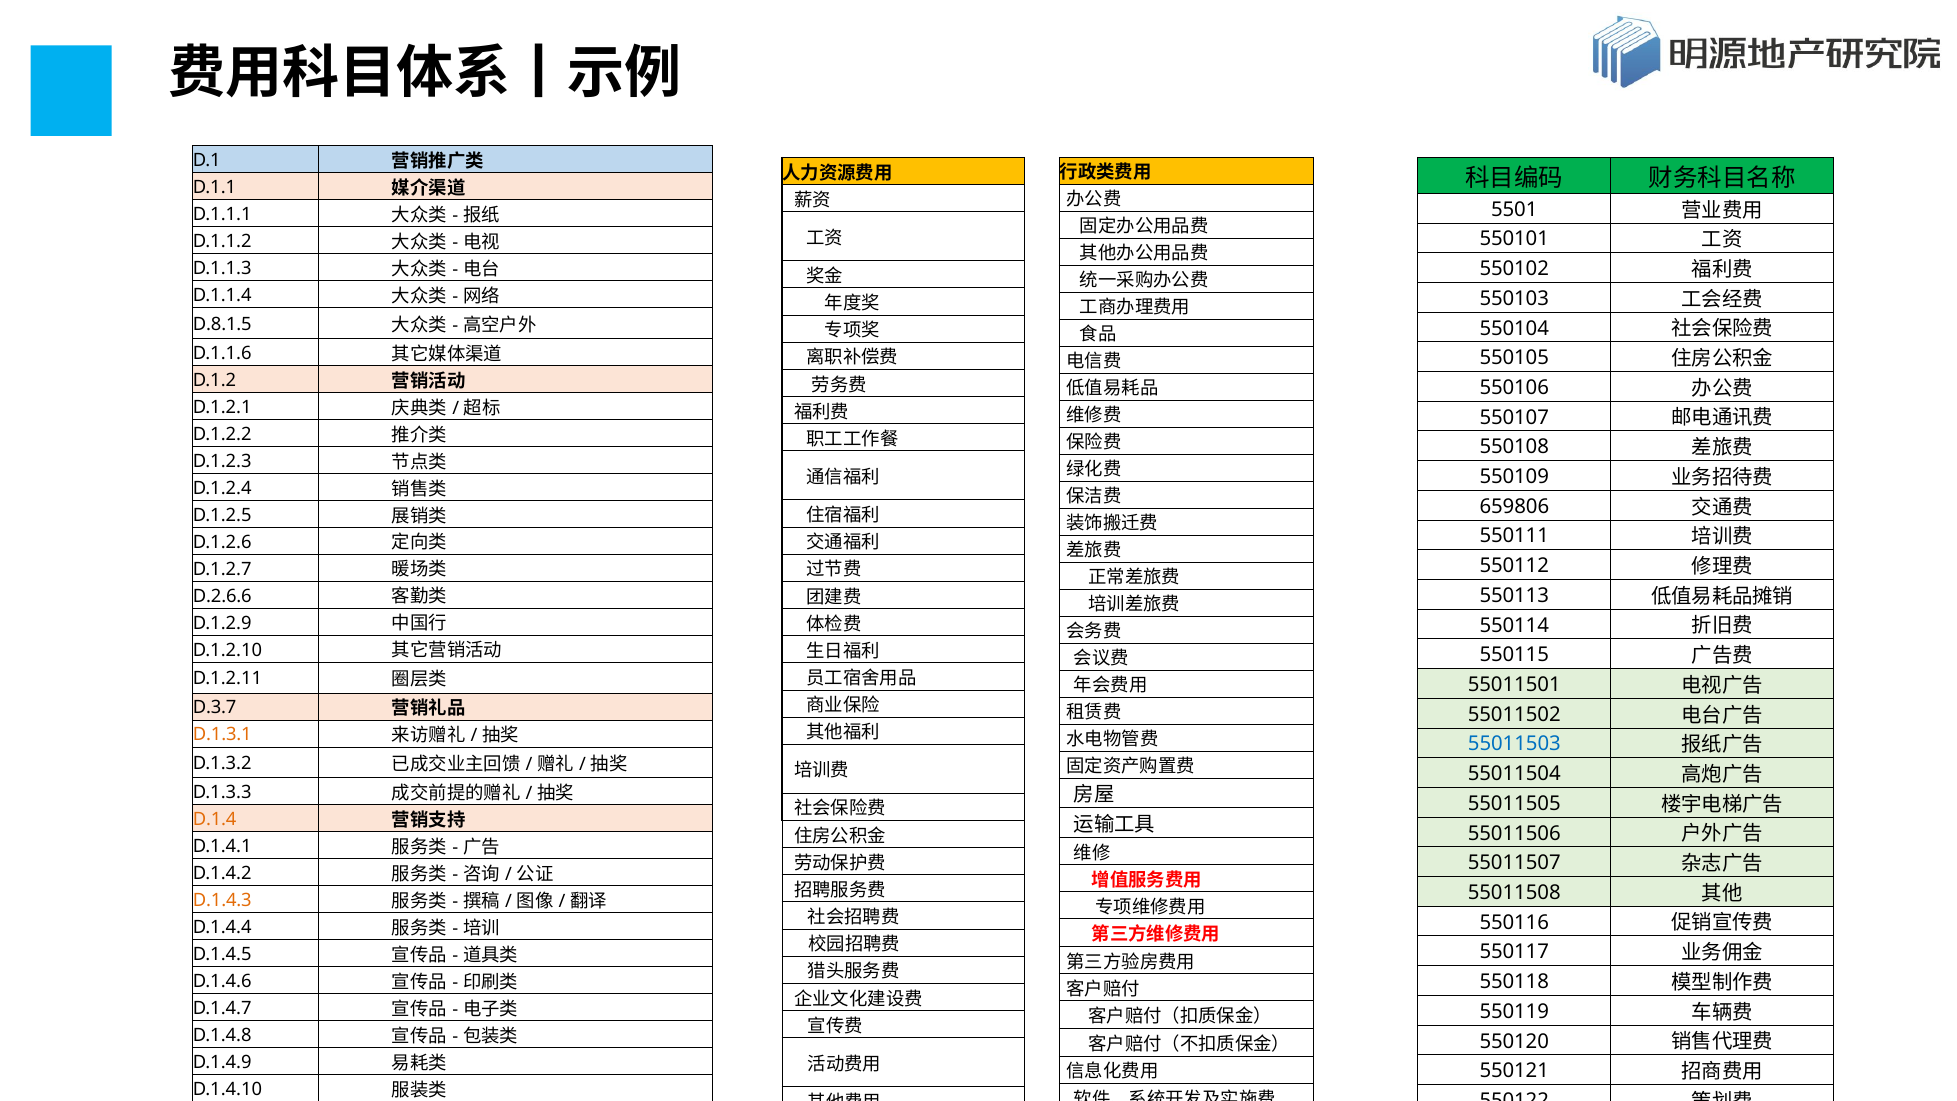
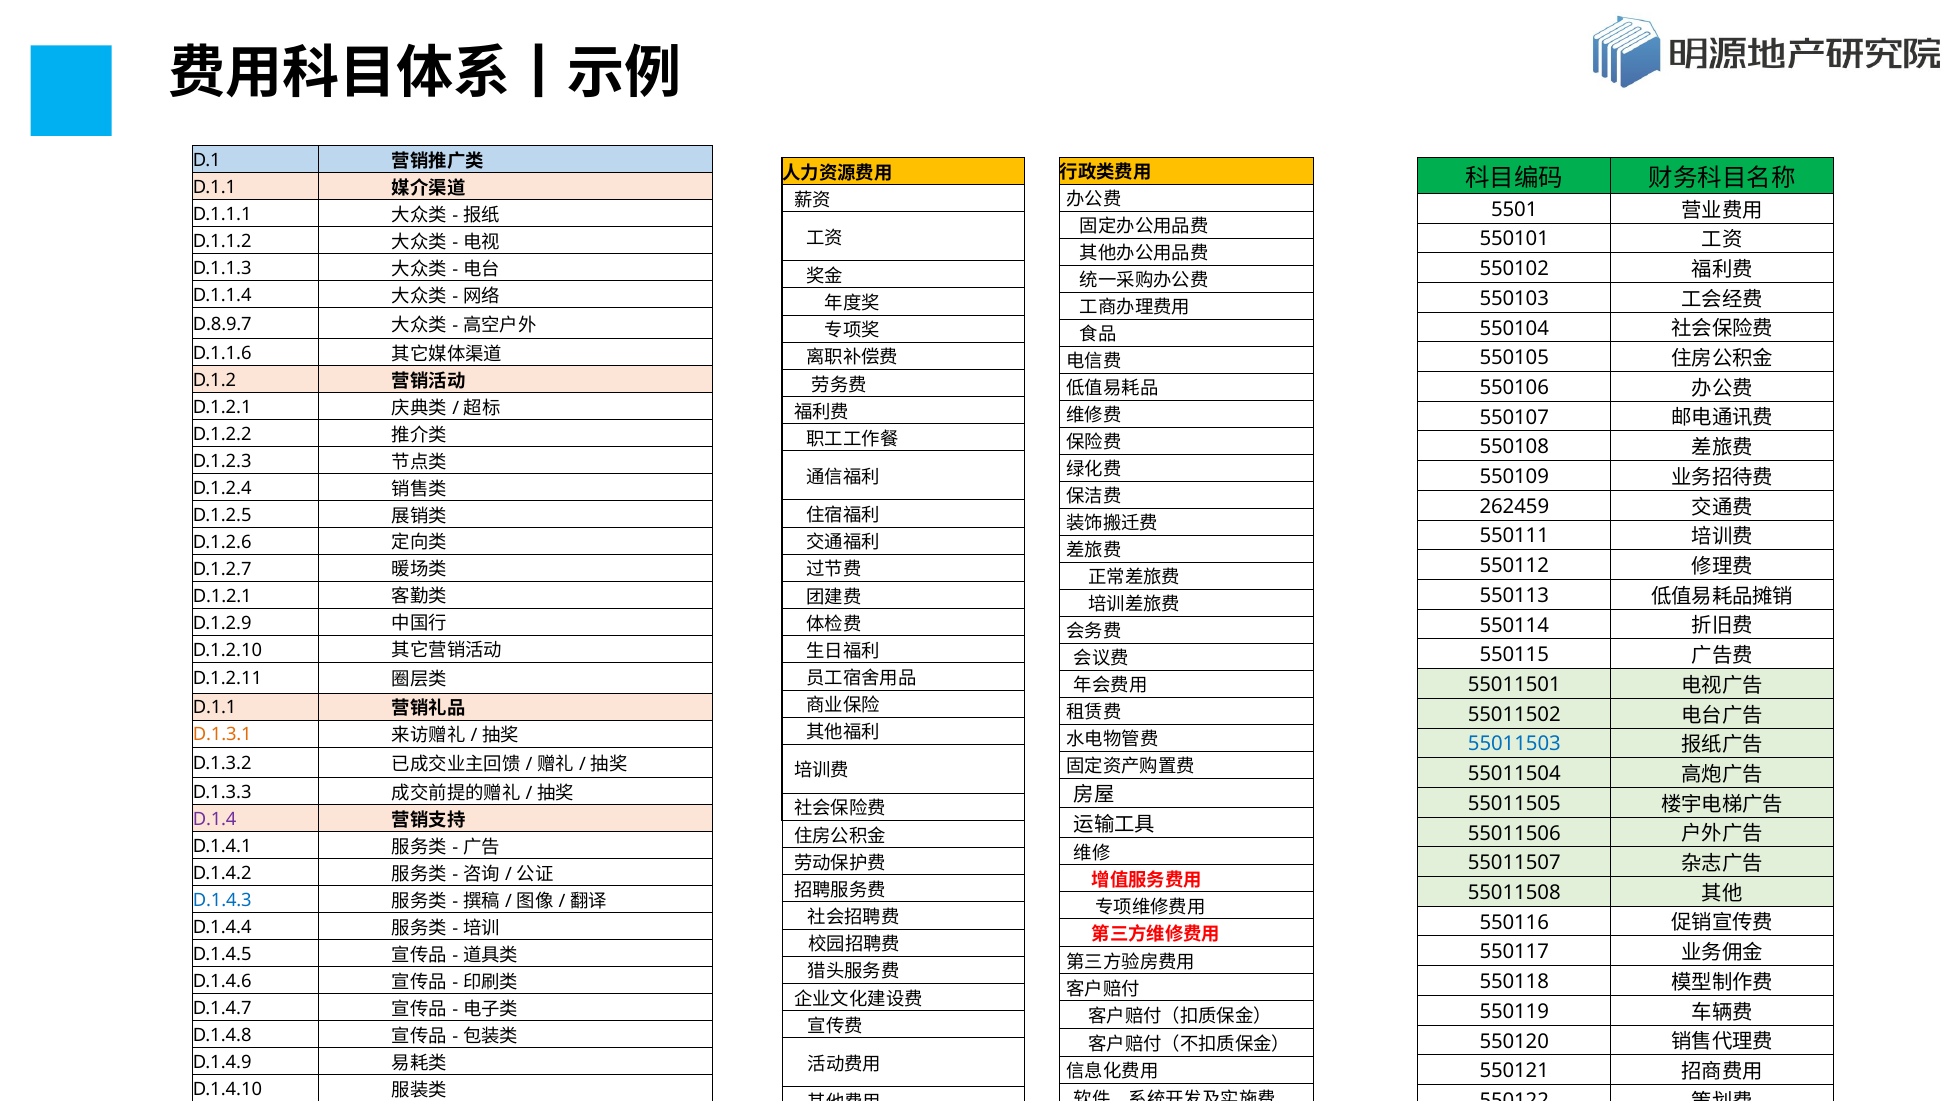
D.8.1.5: D.8.1.5 -> D.8.9.7 (222, 324)
659806: 659806 -> 262459 (1514, 506)
D.2.6.6: D.2.6.6 -> D.1.2.1 (222, 596)
D.3.7: D.3.7 -> D.1.1 (215, 708)
D.1.4 colour: orange -> purple (215, 819)
D.1.4.3 colour: orange -> blue (222, 900)
